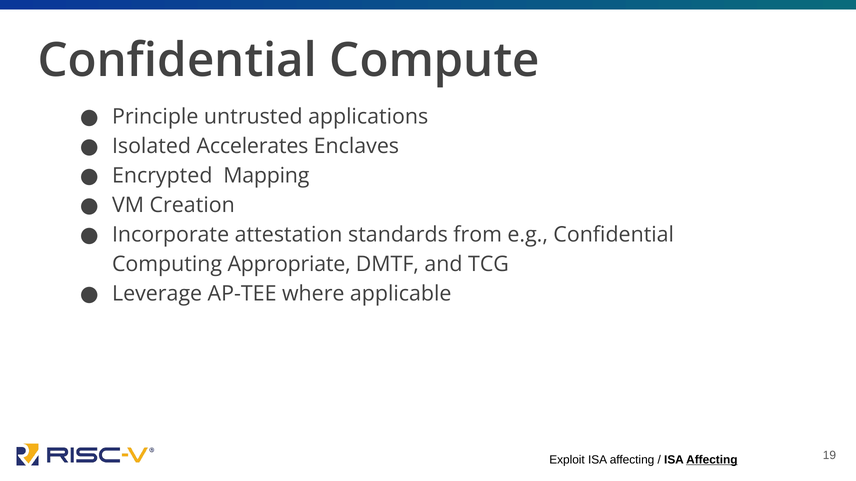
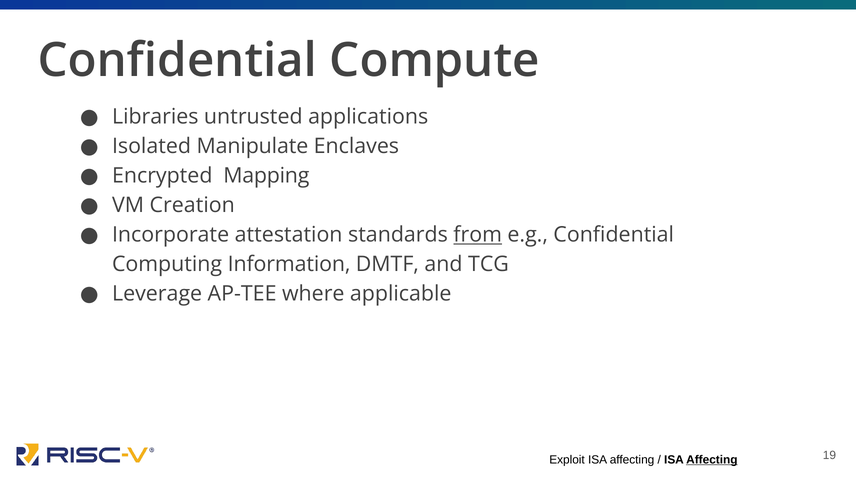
Principle: Principle -> Libraries (155, 117)
Accelerates: Accelerates -> Manipulate (252, 147)
from underline: none -> present (478, 235)
Appropriate: Appropriate -> Information (289, 265)
